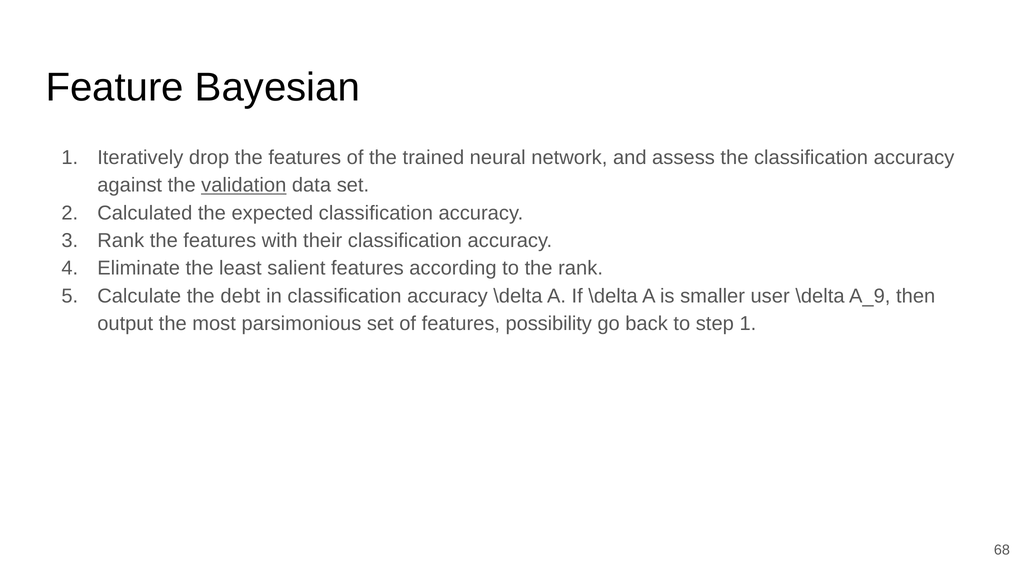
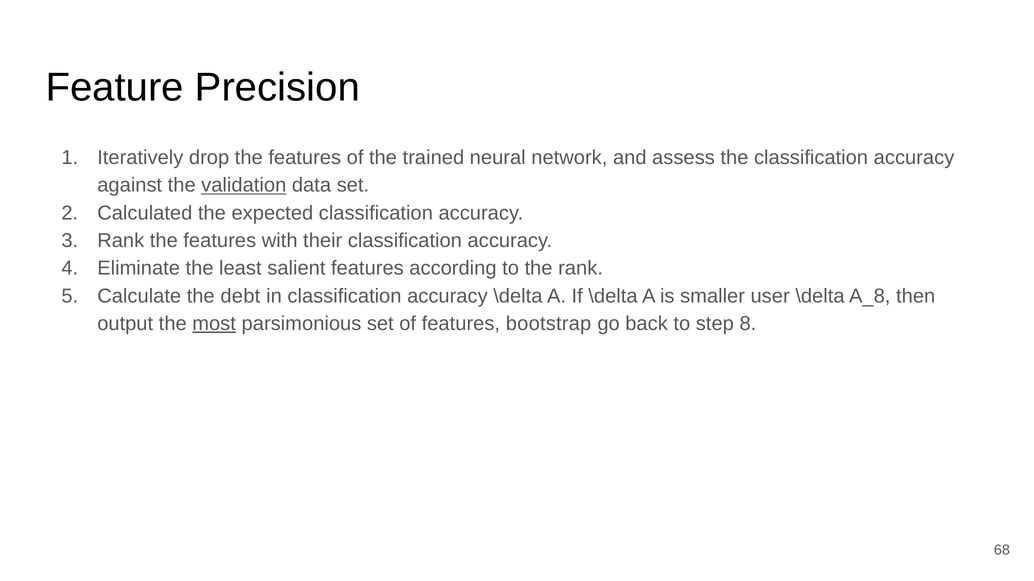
Bayesian: Bayesian -> Precision (277, 88)
A_9: A_9 -> A_8 (870, 296)
most underline: none -> present (214, 324)
possibility: possibility -> bootstrap (549, 324)
step 1: 1 -> 8 (748, 324)
